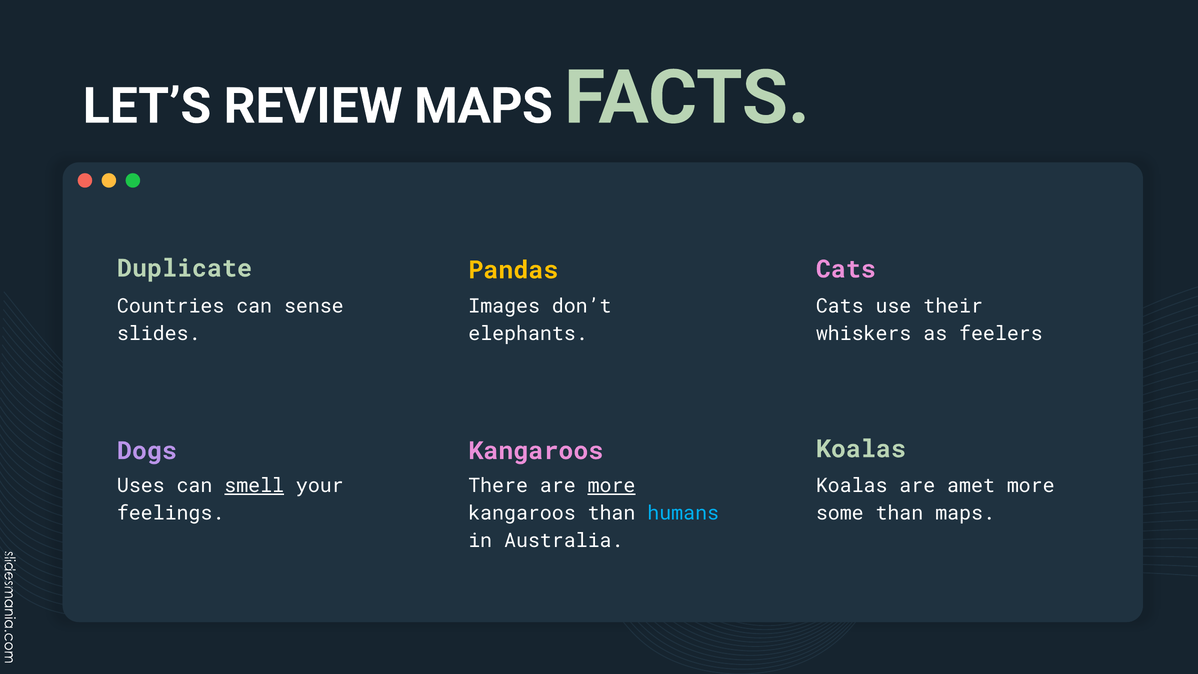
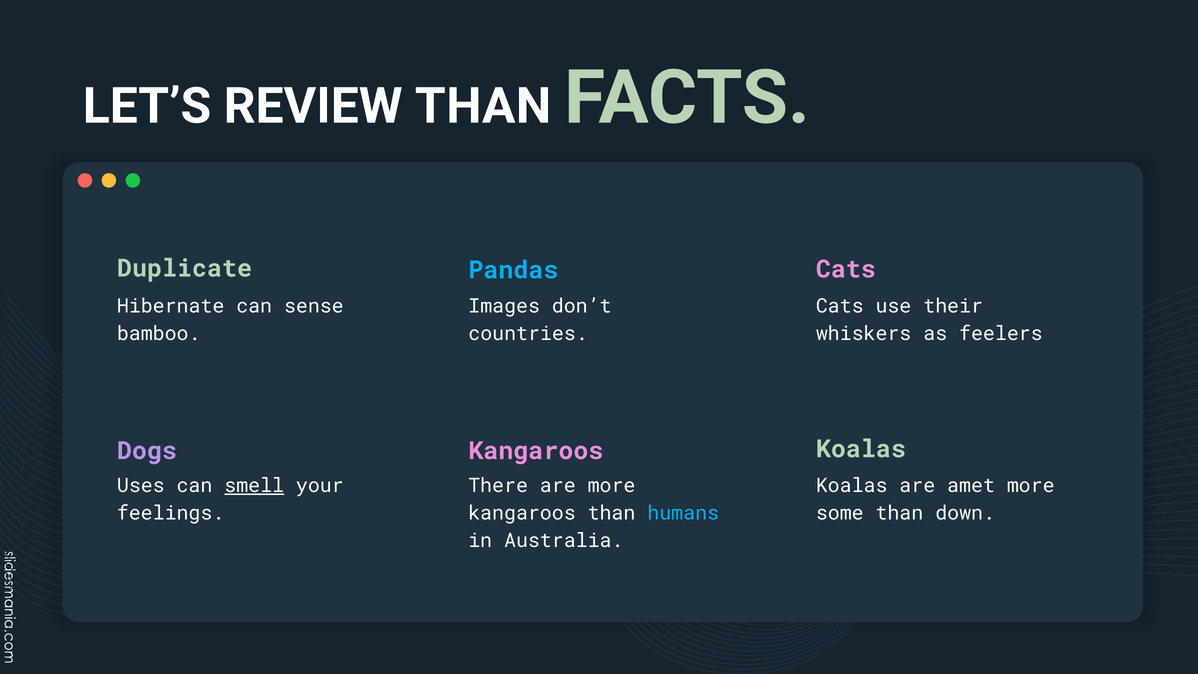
REVIEW MAPS: MAPS -> THAN (483, 106)
Pandas colour: yellow -> light blue (513, 270)
Countries: Countries -> Hibernate (171, 306)
slides: slides -> bamboo (159, 333)
elephants: elephants -> countries (528, 333)
more underline: present -> none (612, 486)
than maps: maps -> down (965, 513)
